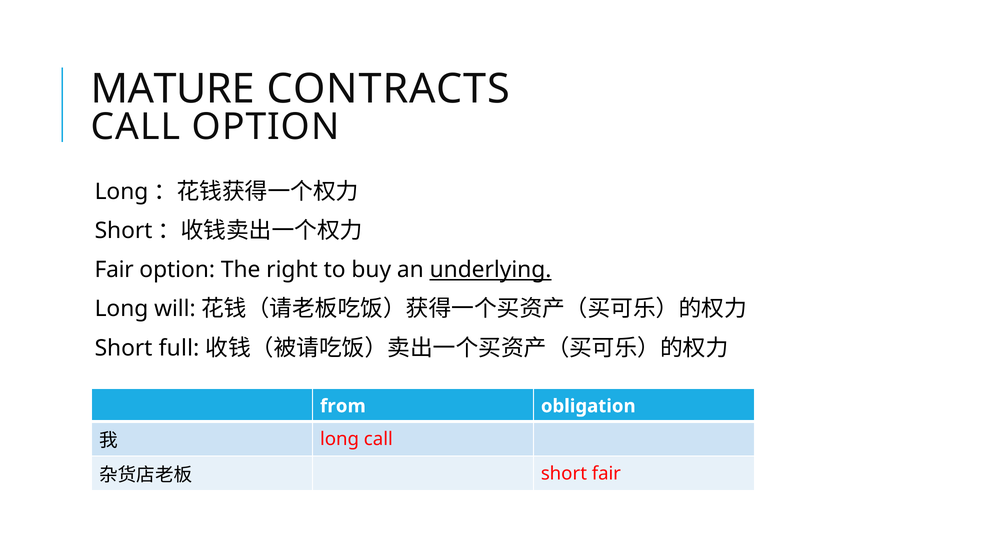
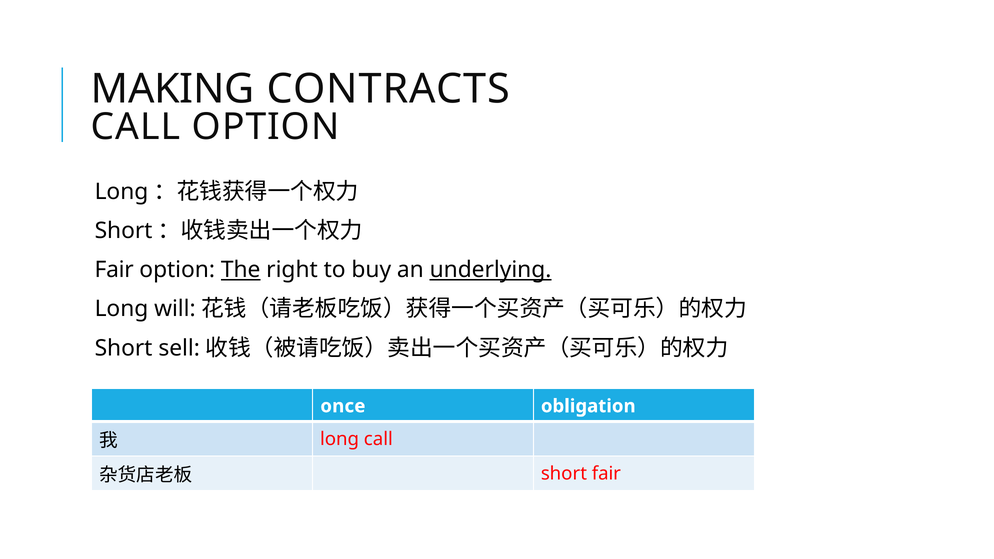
MATURE: MATURE -> MAKING (173, 89)
The underline: none -> present (241, 270)
full: full -> sell (179, 348)
from: from -> once (343, 406)
